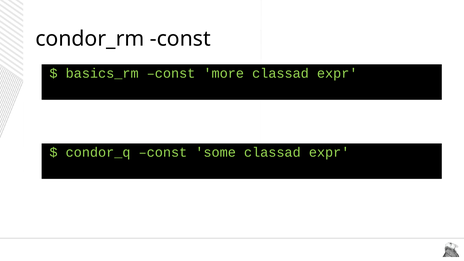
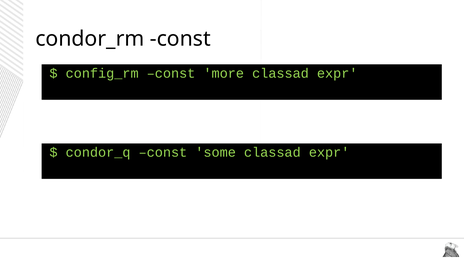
basics_rm: basics_rm -> config_rm (102, 73)
